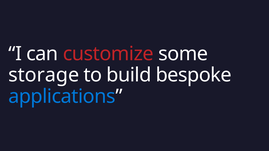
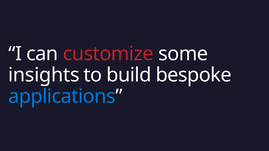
storage: storage -> insights (44, 75)
